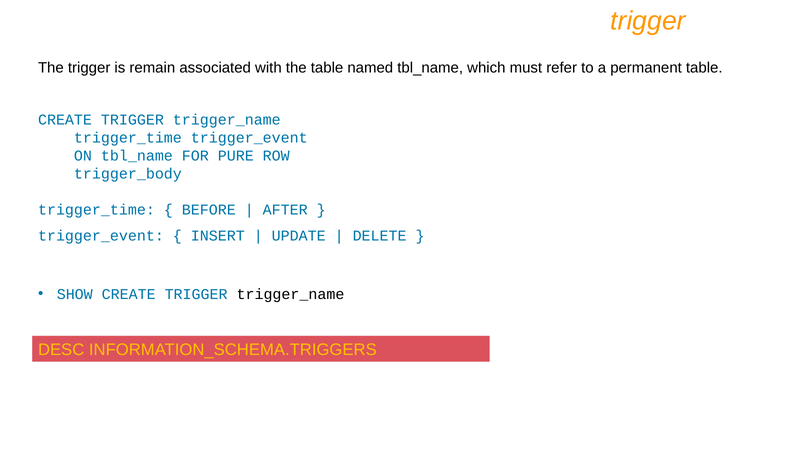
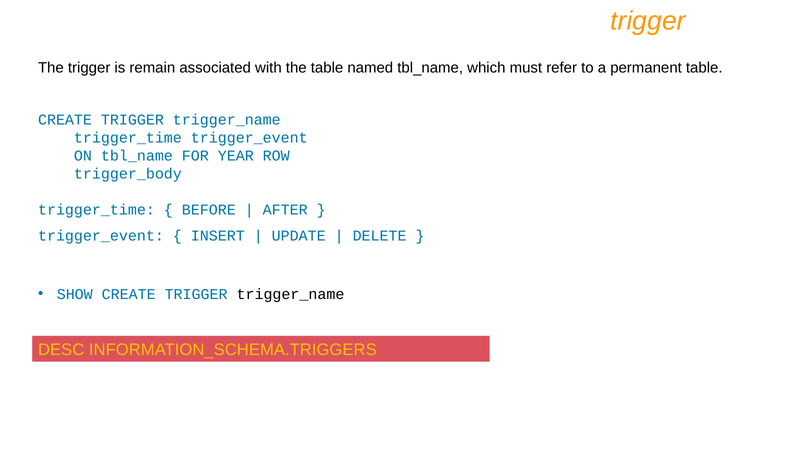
PURE: PURE -> YEAR (236, 155)
